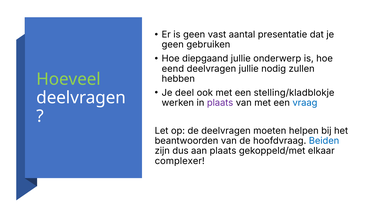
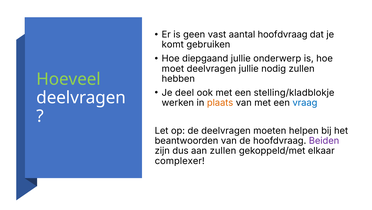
aantal presentatie: presentatie -> hoofdvraag (283, 34)
geen: geen -> komt (173, 44)
eend: eend -> moet (173, 68)
plaats colour: purple -> orange (220, 102)
Beiden colour: blue -> purple (324, 140)
aan plaats: plaats -> zullen (223, 150)
